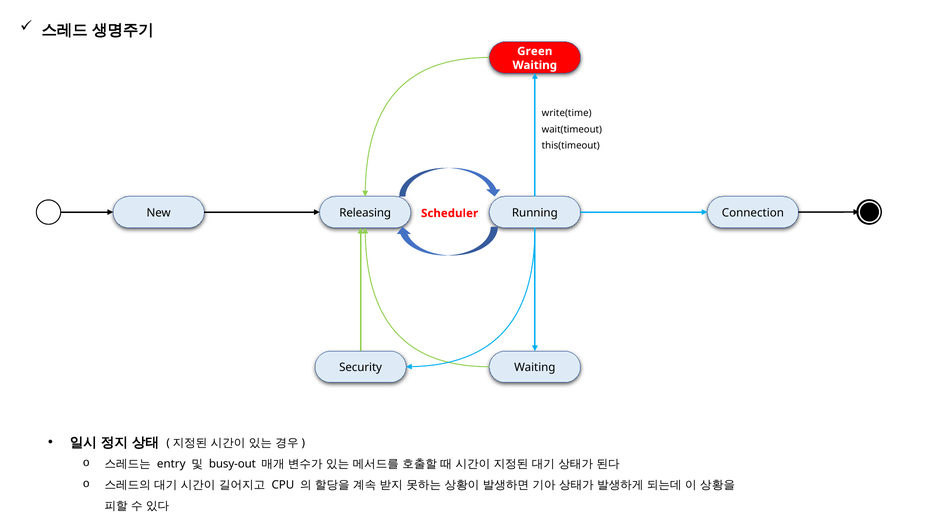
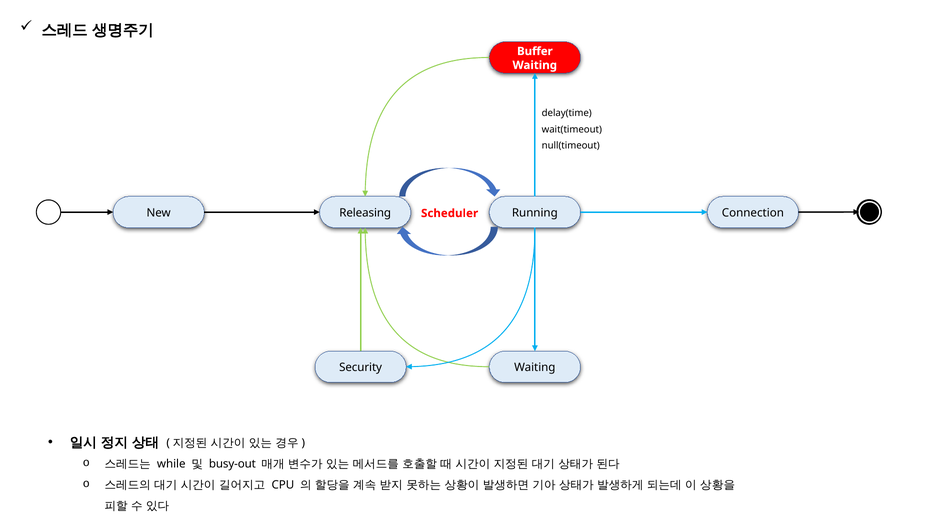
Green: Green -> Buffer (535, 51)
write(time: write(time -> delay(time (567, 113)
this(timeout: this(timeout -> null(timeout (571, 146)
entry: entry -> while (171, 464)
